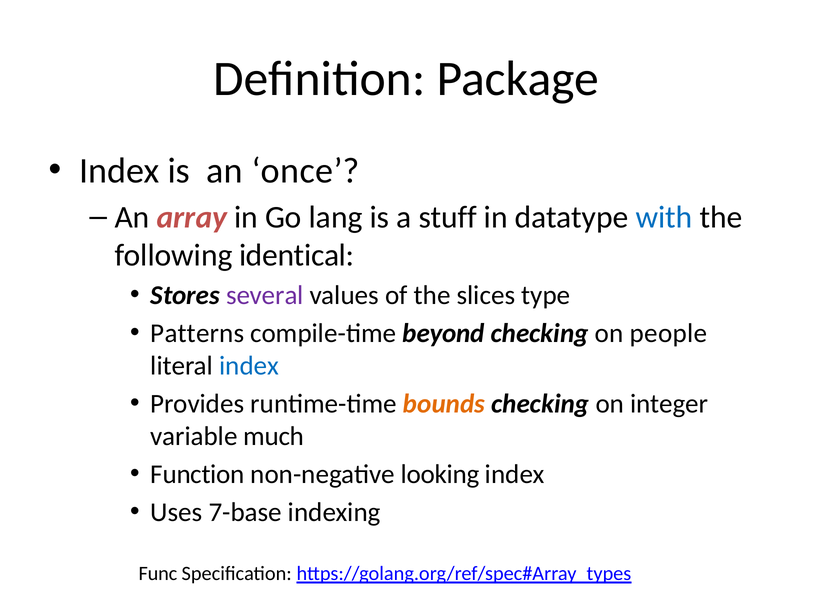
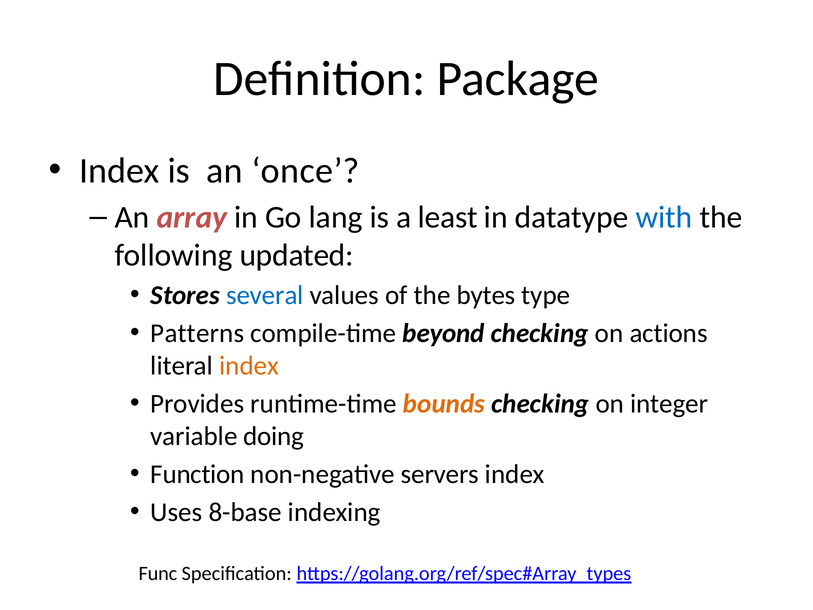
stuff: stuff -> least (448, 217)
identical: identical -> updated (297, 255)
several colour: purple -> blue (265, 295)
slices: slices -> bytes (486, 295)
people: people -> actions (669, 333)
index colour: blue -> orange (249, 366)
much: much -> doing (274, 436)
looking: looking -> servers (440, 474)
7-base: 7-base -> 8-base (245, 512)
